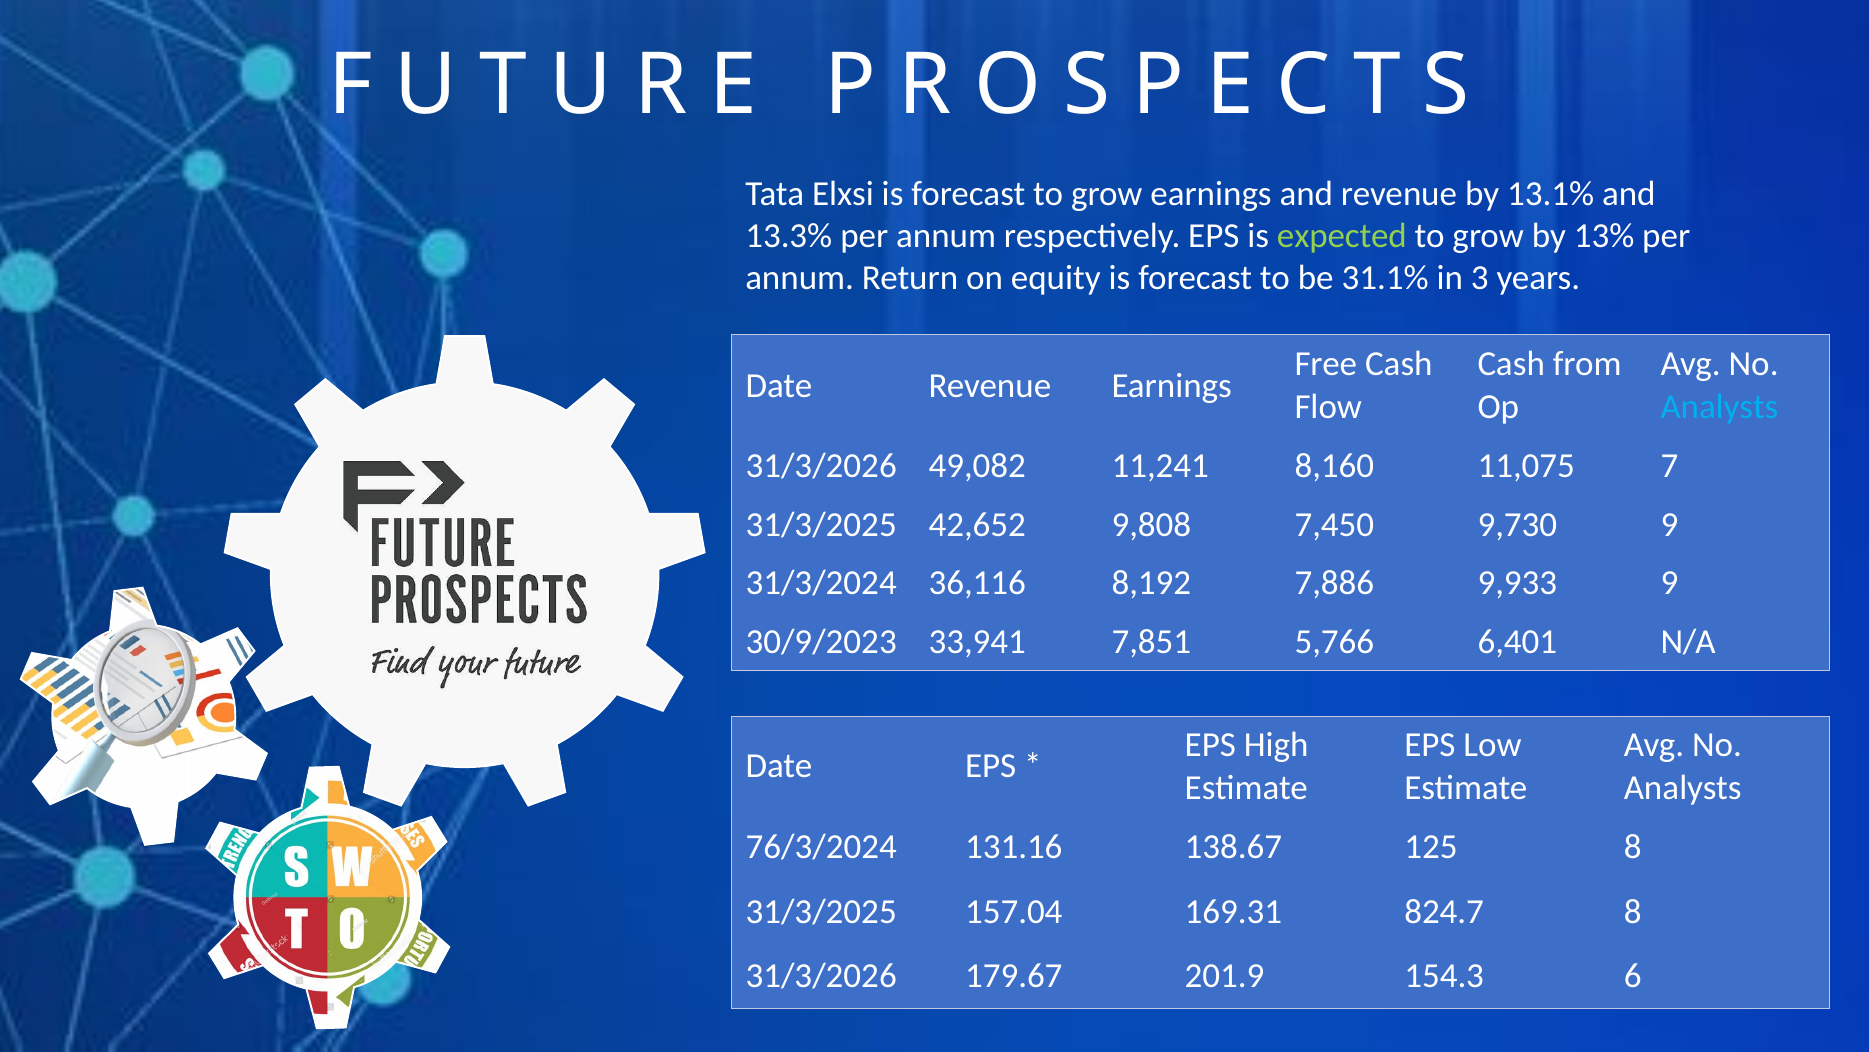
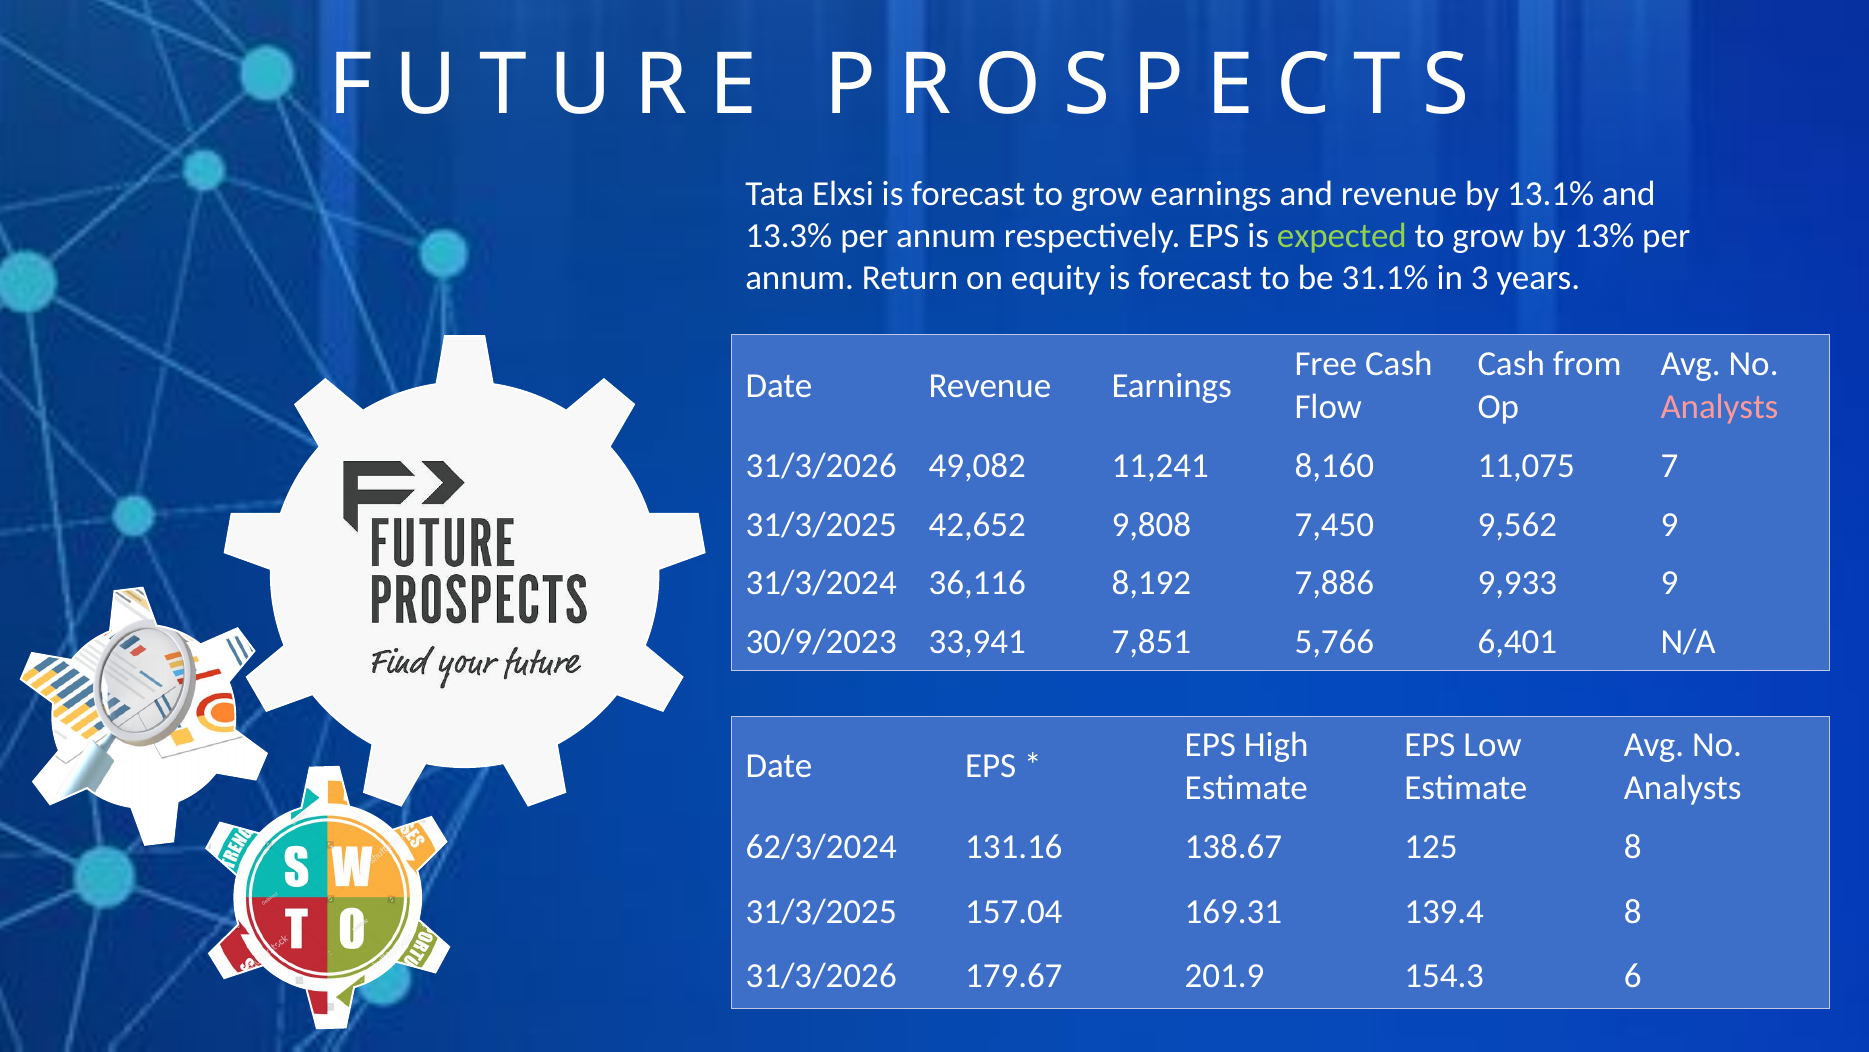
Analysts colour: light blue -> pink (1719, 407)
9,730: 9,730 -> 9,562 (1517, 524)
76/3/2024: 76/3/2024 -> 62/3/2024 (821, 847)
824.7: 824.7 -> 139.4 (1444, 911)
